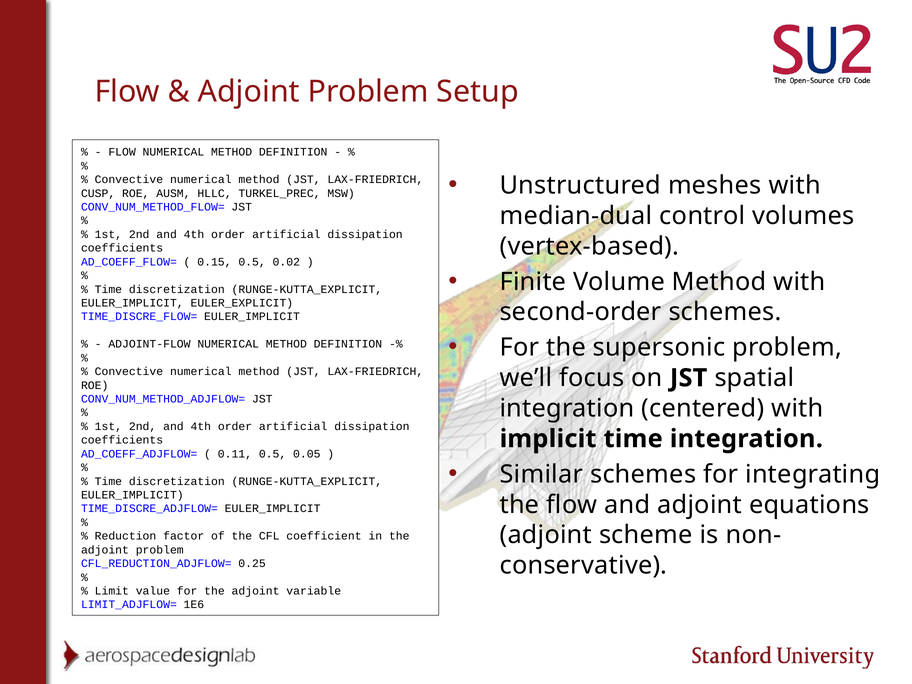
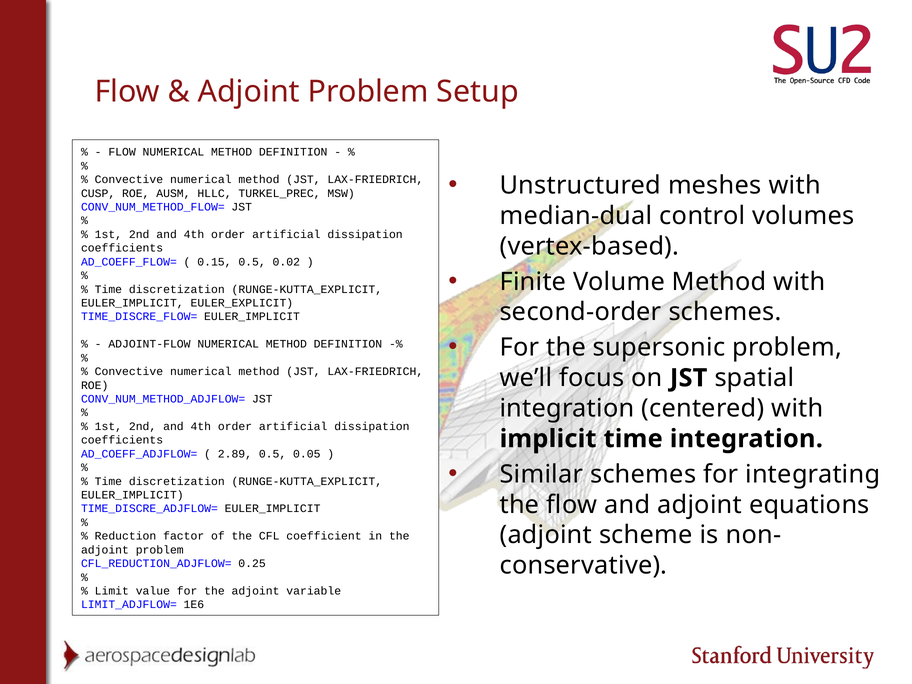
0.11: 0.11 -> 2.89 (235, 454)
